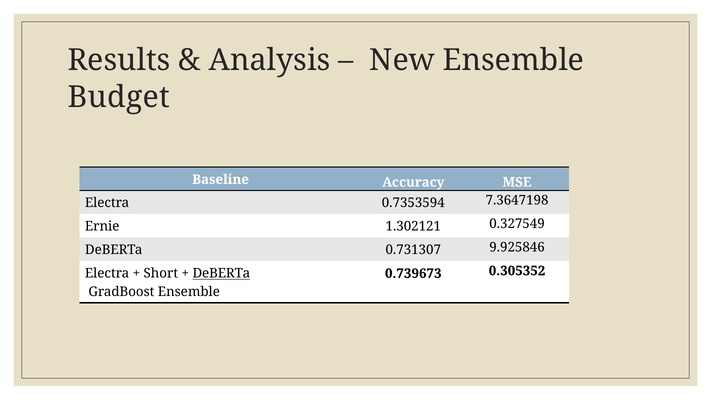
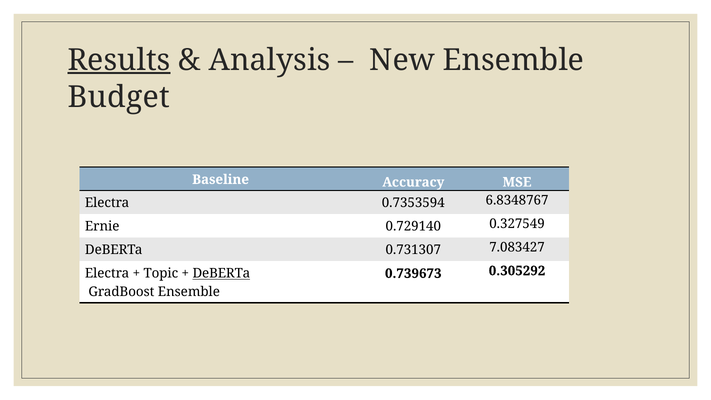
Results underline: none -> present (119, 60)
7.3647198: 7.3647198 -> 6.8348767 (517, 200)
1.302121: 1.302121 -> 0.729140 (413, 226)
9.925846: 9.925846 -> 7.083427 (517, 247)
Short: Short -> Topic (161, 273)
0.305352: 0.305352 -> 0.305292 (517, 271)
